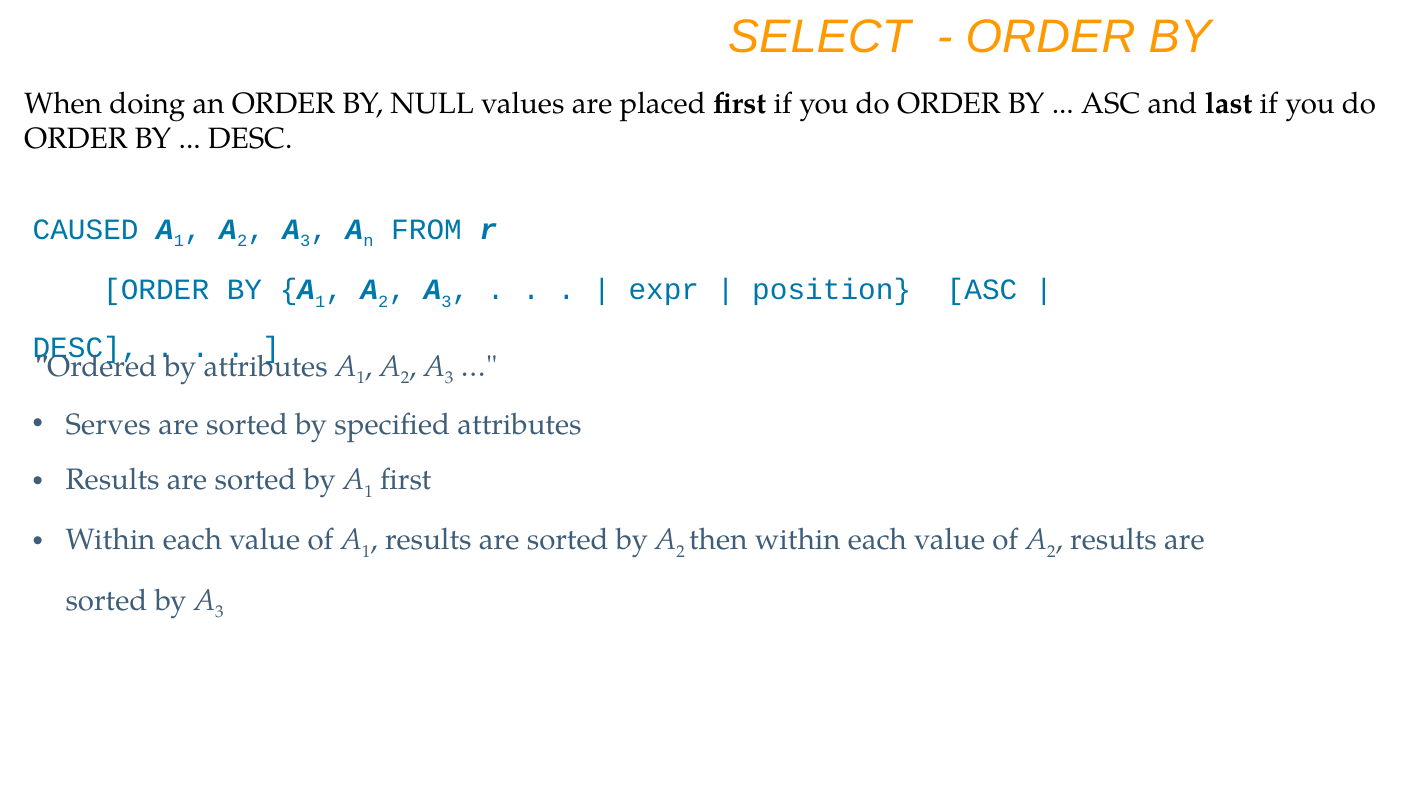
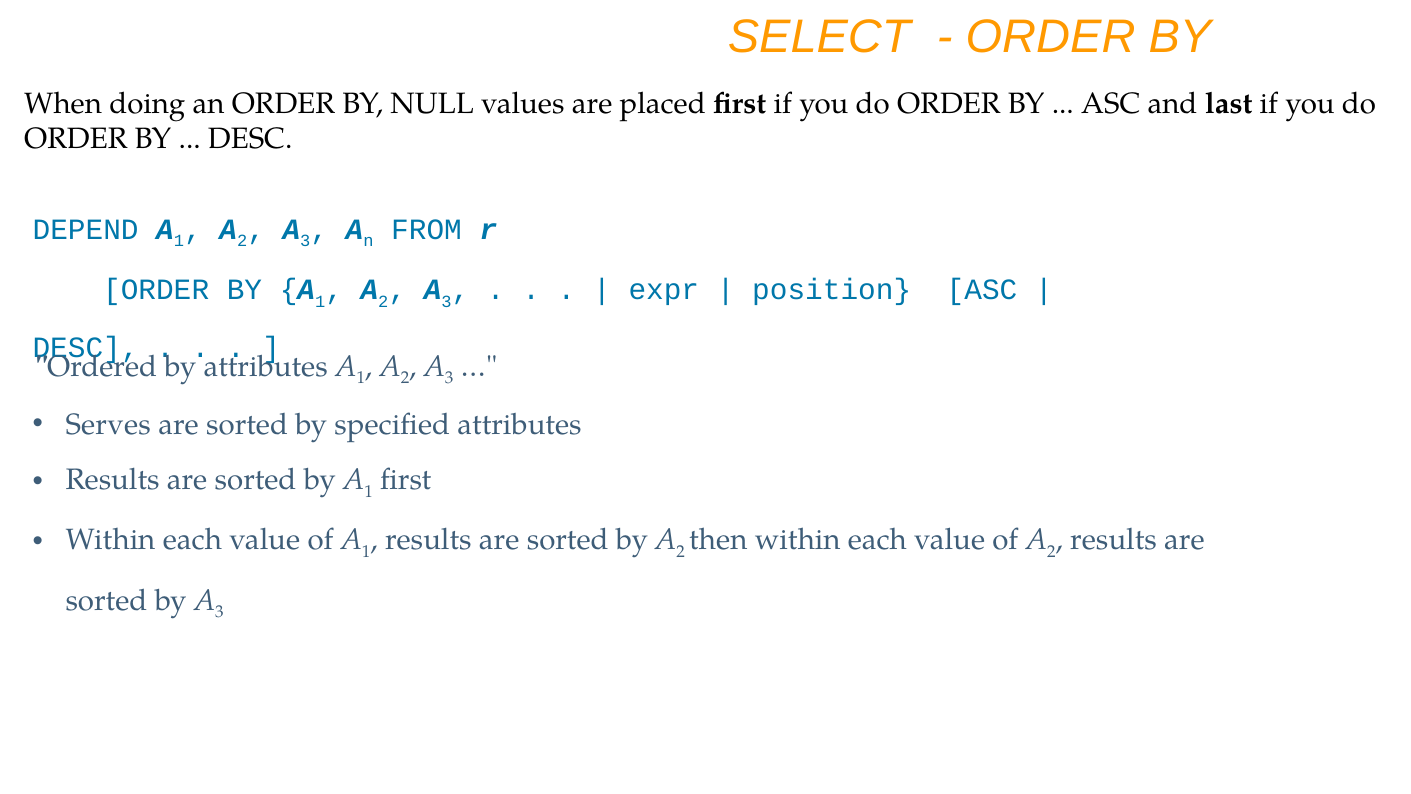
CAUSED: CAUSED -> DEPEND (86, 230)
